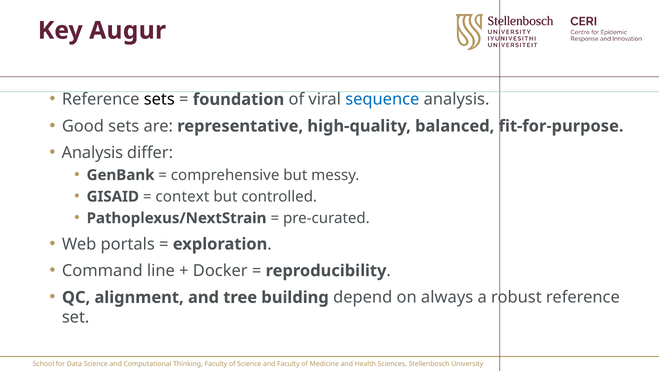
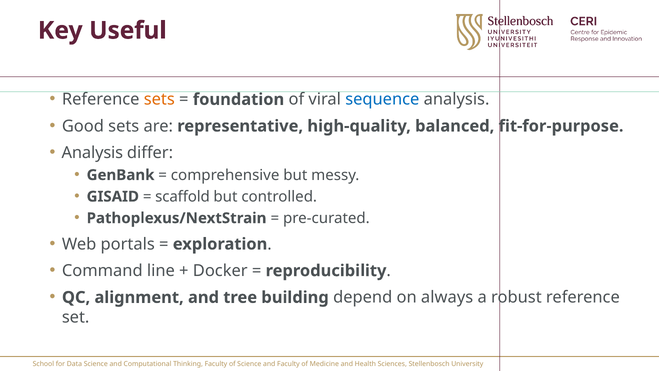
Augur: Augur -> Useful (128, 31)
sets colour: black -> orange (159, 99)
context: context -> scaffold (183, 196)
